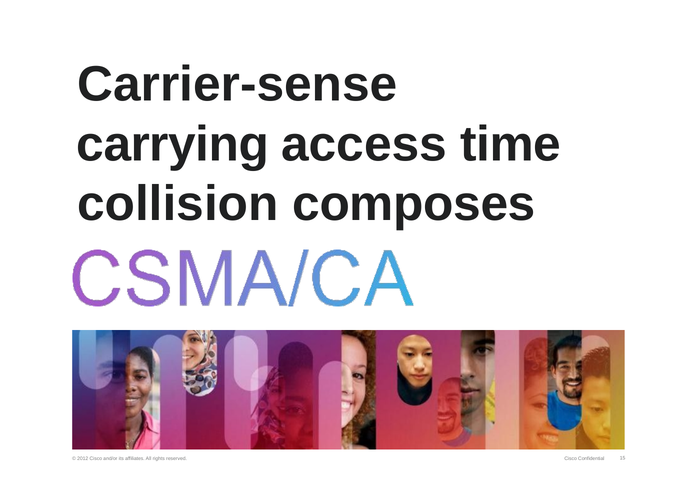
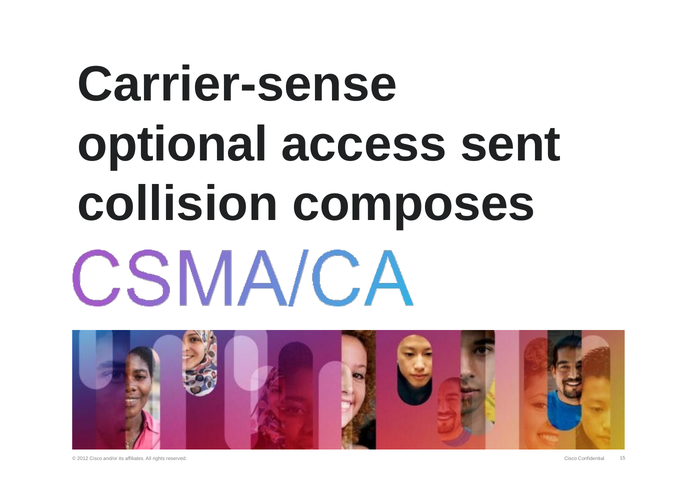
carrying: carrying -> optional (173, 144)
time: time -> sent (511, 144)
